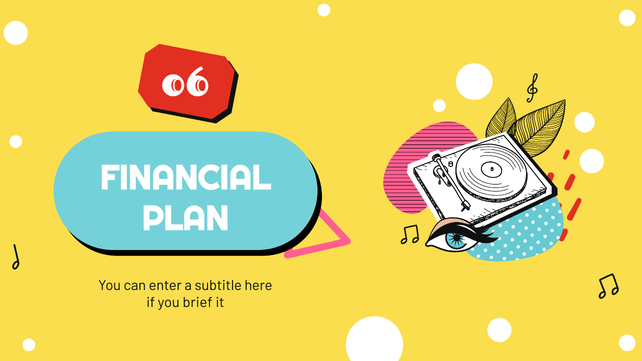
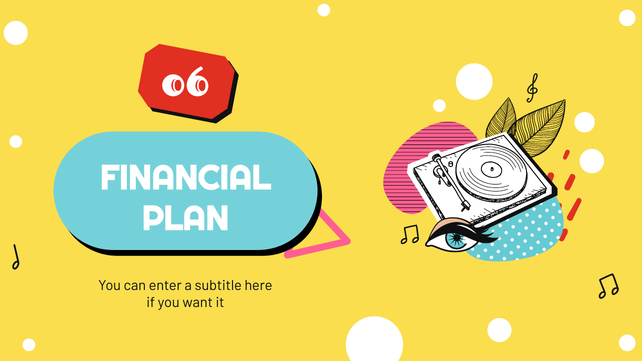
brief: brief -> want (198, 303)
